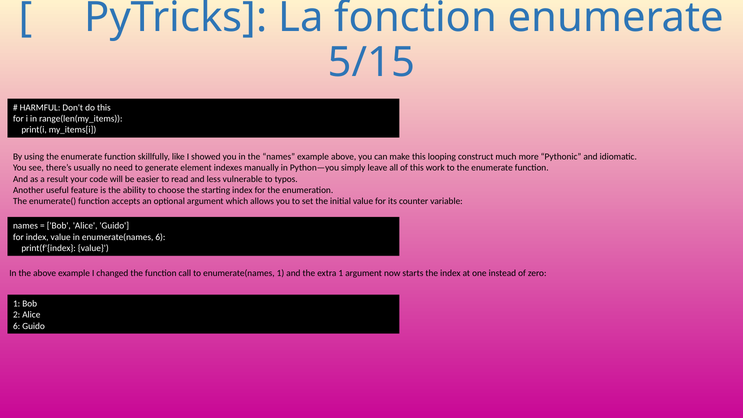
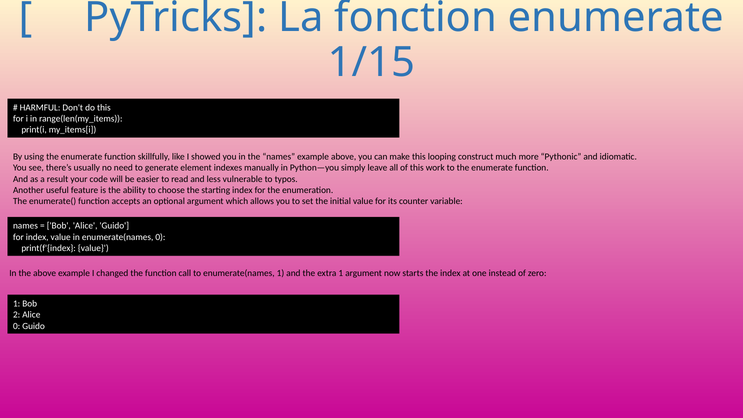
5/15: 5/15 -> 1/15 (371, 63)
enumerate(names 6: 6 -> 0 (160, 237)
6: 6 -> 0 (17, 326)
